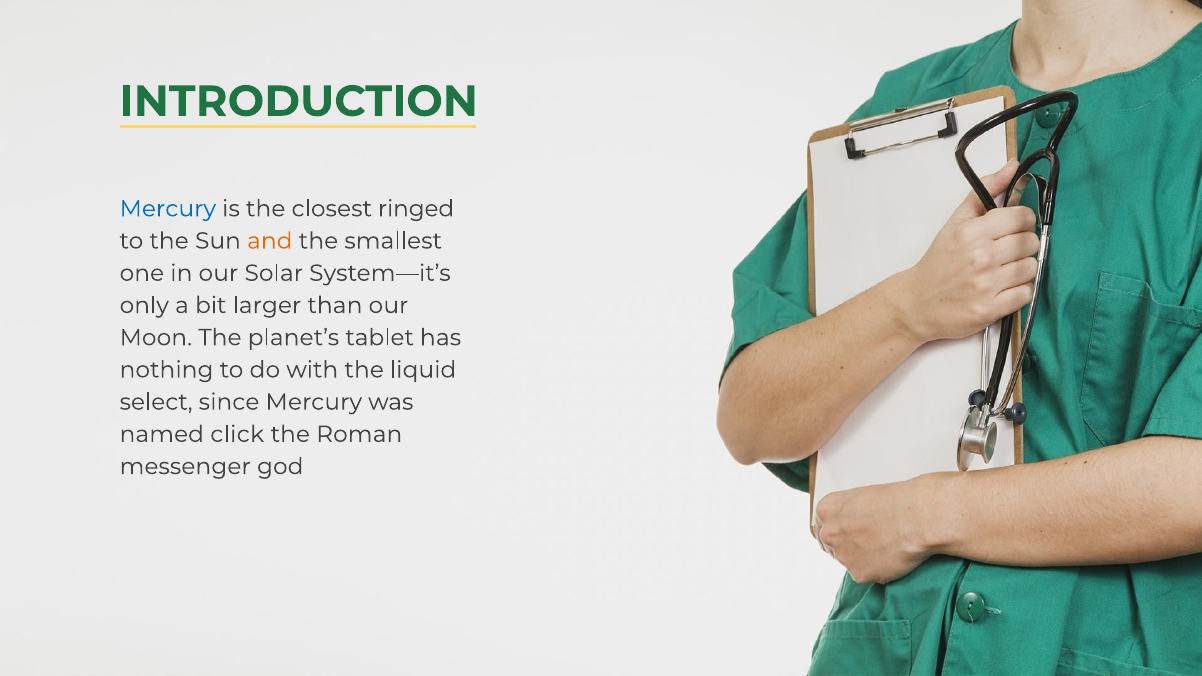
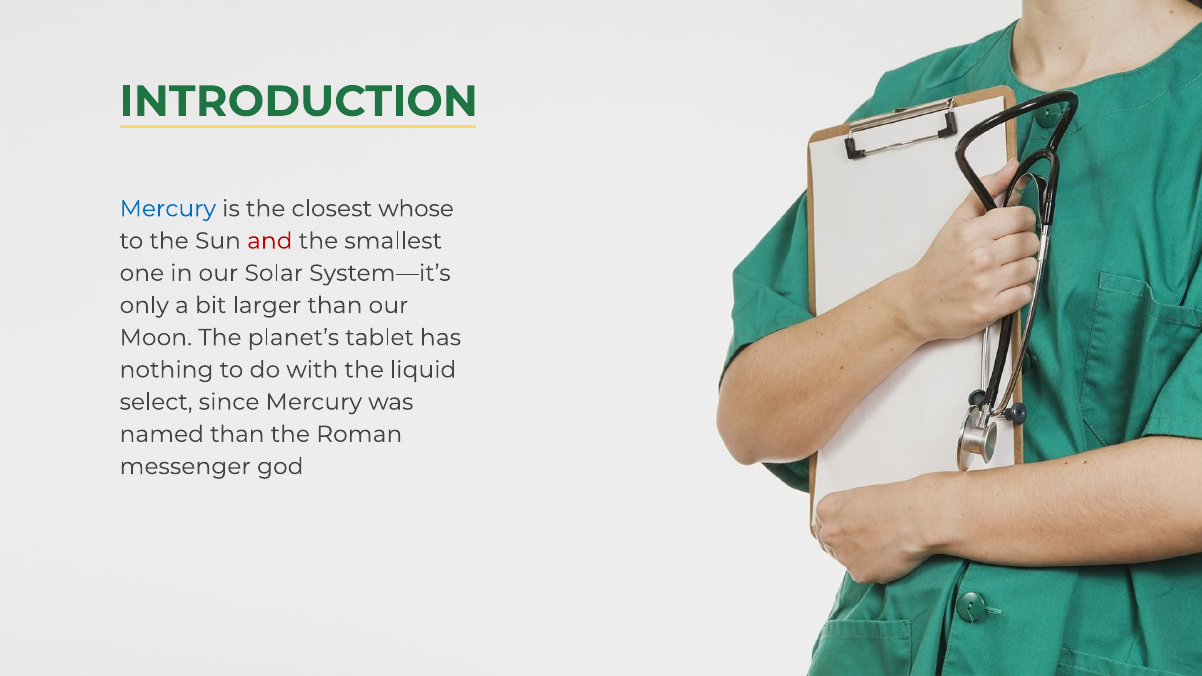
ringed: ringed -> whose (416, 209)
and colour: orange -> red (270, 241)
named click: click -> than (237, 434)
